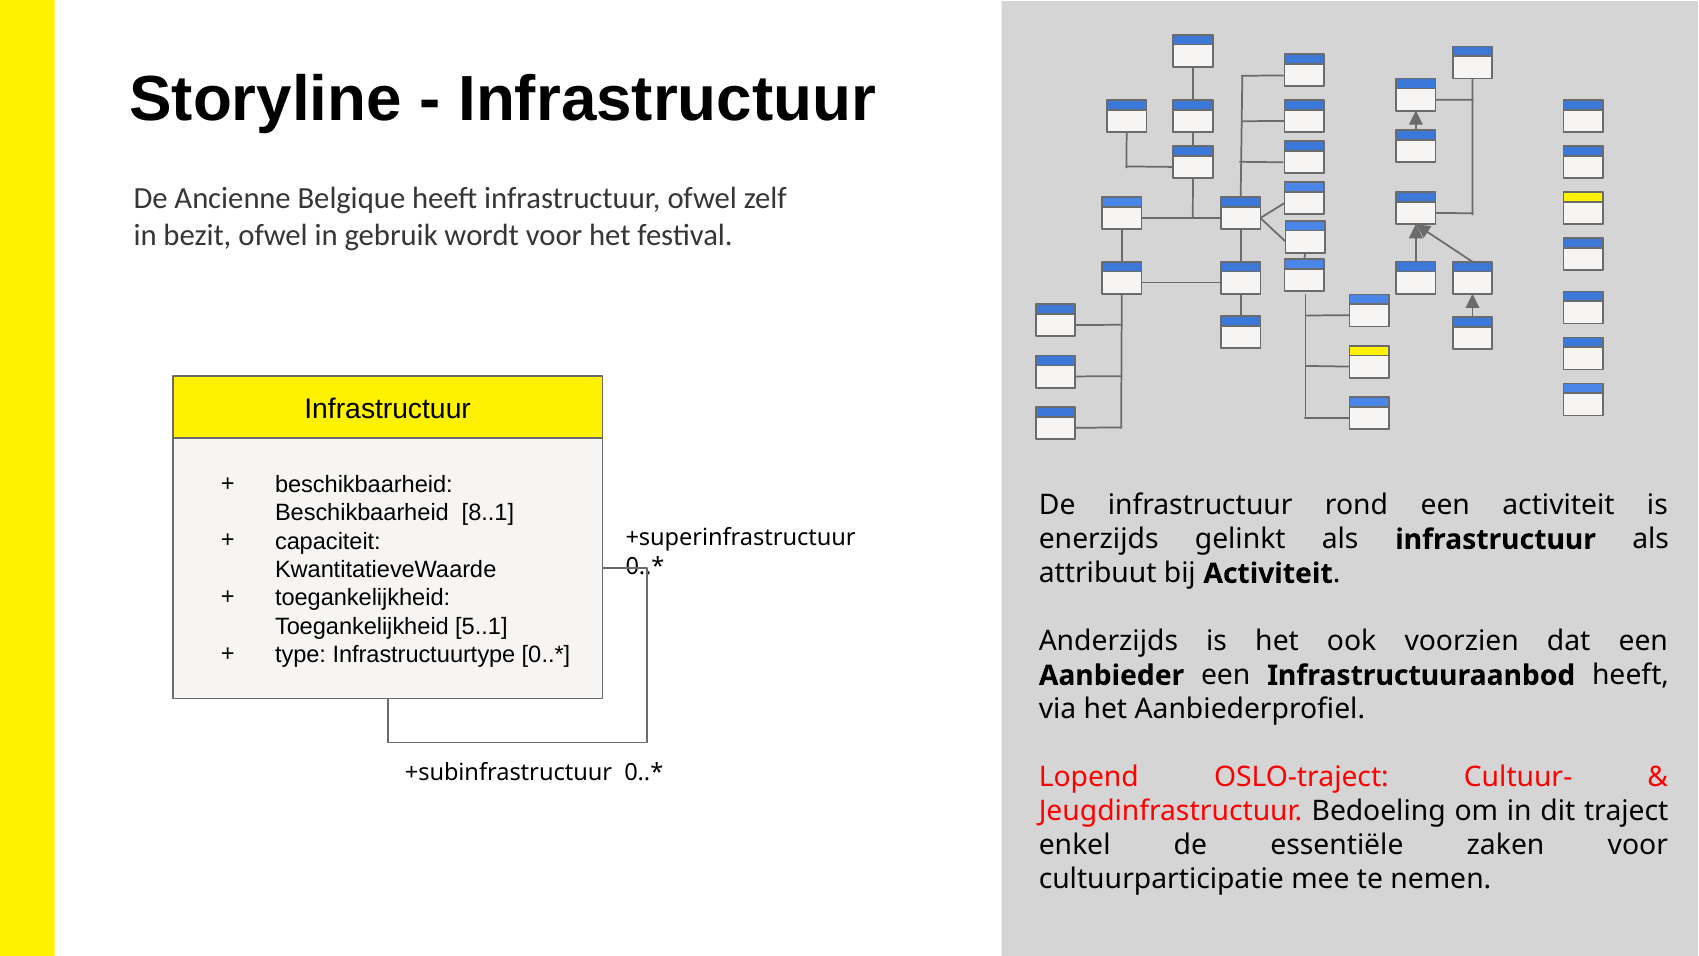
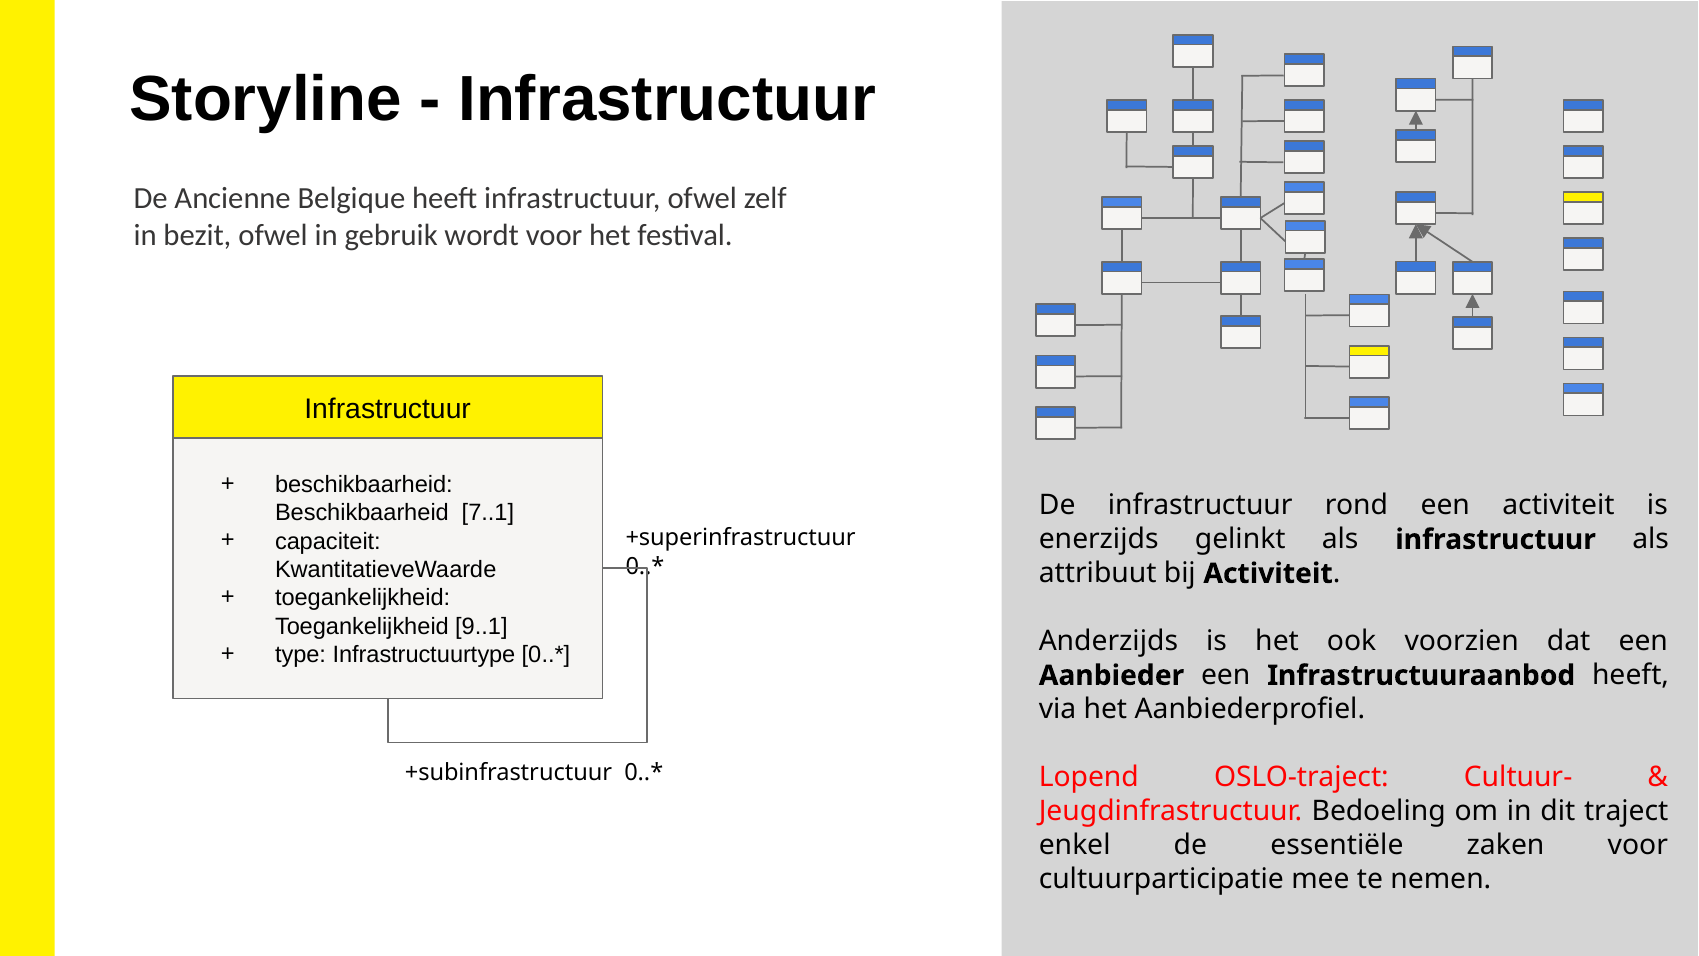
8..1: 8..1 -> 7..1 (488, 513)
5..1: 5..1 -> 9..1 (481, 626)
